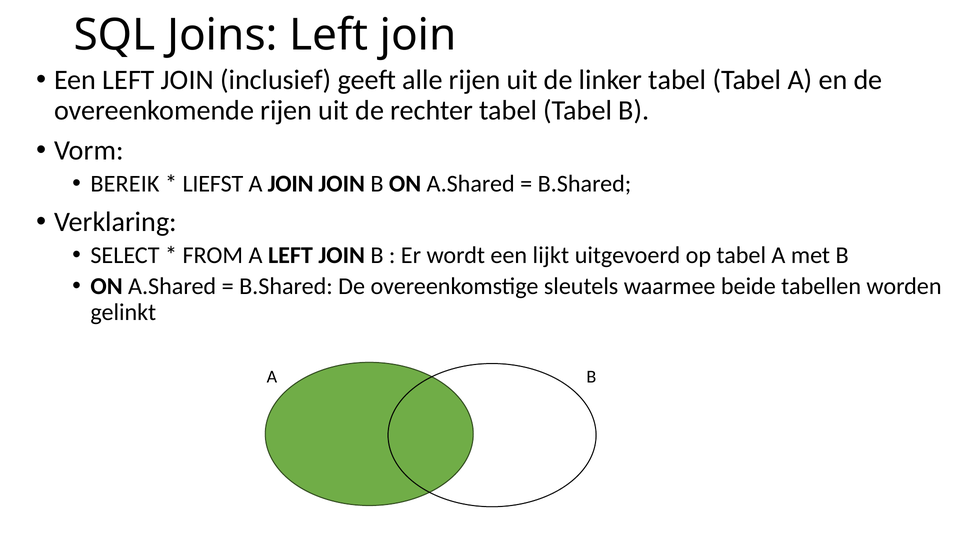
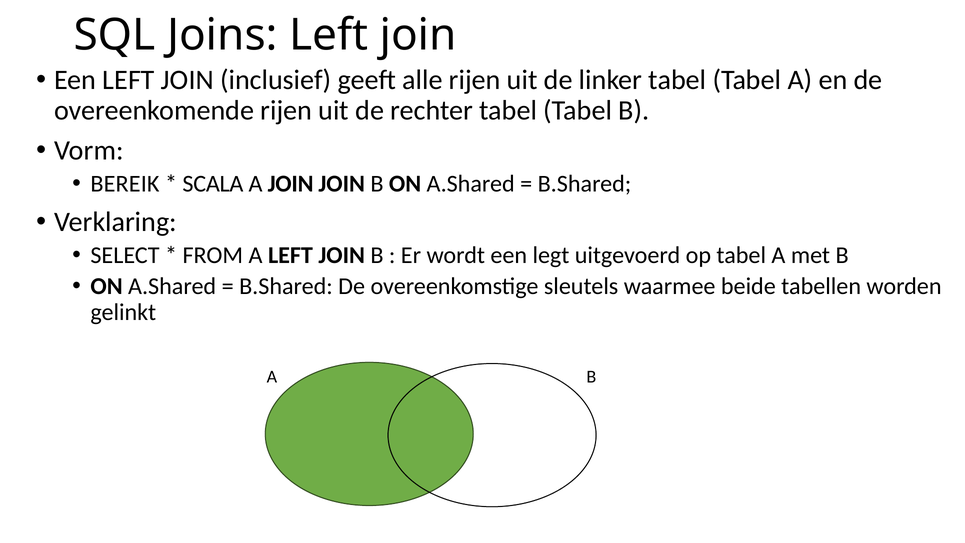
LIEFST: LIEFST -> SCALA (213, 184)
lijkt: lijkt -> legt (551, 255)
